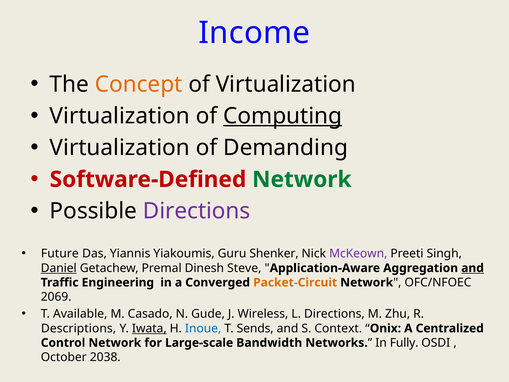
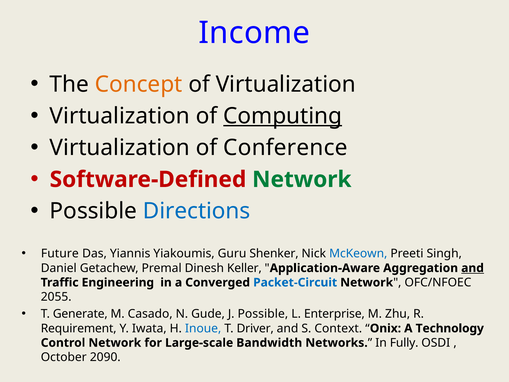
Demanding: Demanding -> Conference (285, 148)
Directions colour: purple -> blue (197, 211)
McKeown colour: purple -> blue (358, 253)
Daniel underline: present -> none (59, 268)
Steve: Steve -> Keller (244, 268)
Packet-Circuit colour: orange -> blue (295, 282)
2069: 2069 -> 2055 (56, 297)
Available: Available -> Generate (80, 314)
J Wireless: Wireless -> Possible (263, 314)
L Directions: Directions -> Enterprise (334, 314)
Descriptions: Descriptions -> Requirement (79, 328)
Iwata underline: present -> none (149, 328)
Sends: Sends -> Driver (255, 328)
Centralized: Centralized -> Technology (450, 328)
2038: 2038 -> 2090 (105, 357)
